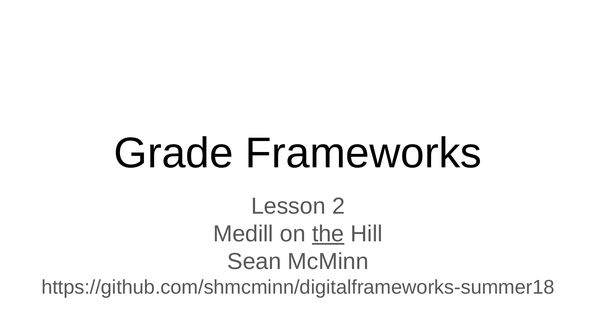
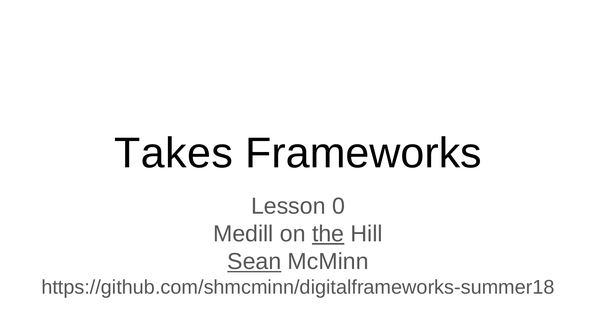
Grade: Grade -> Takes (173, 154)
2: 2 -> 0 (338, 206)
Sean underline: none -> present (254, 262)
